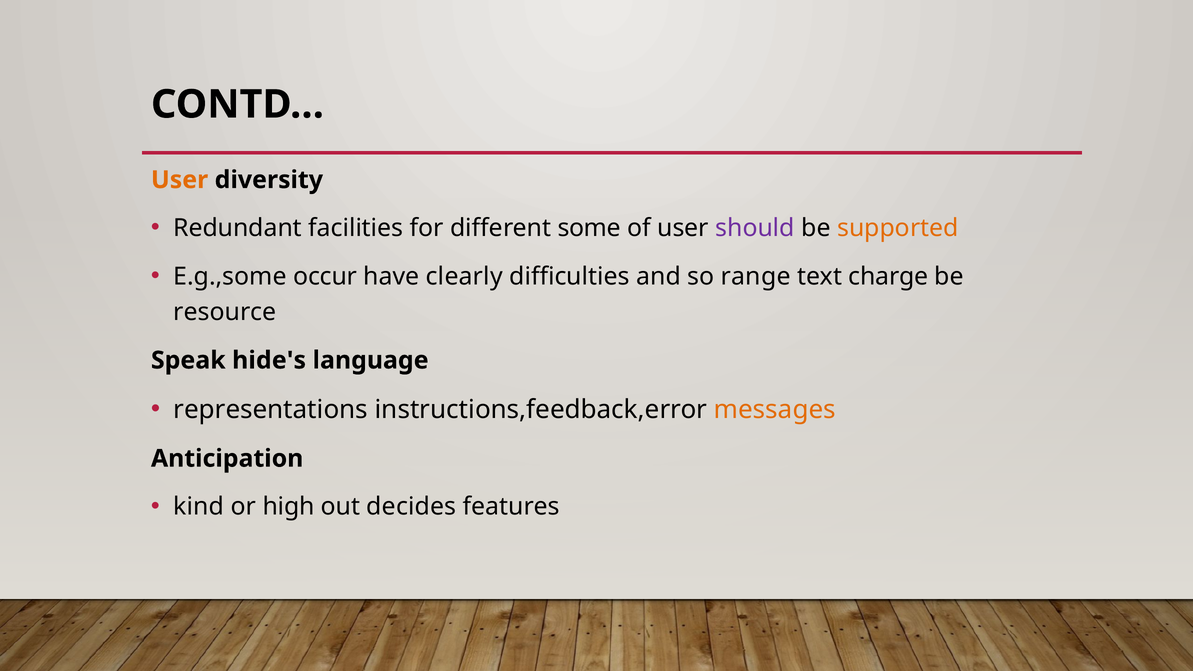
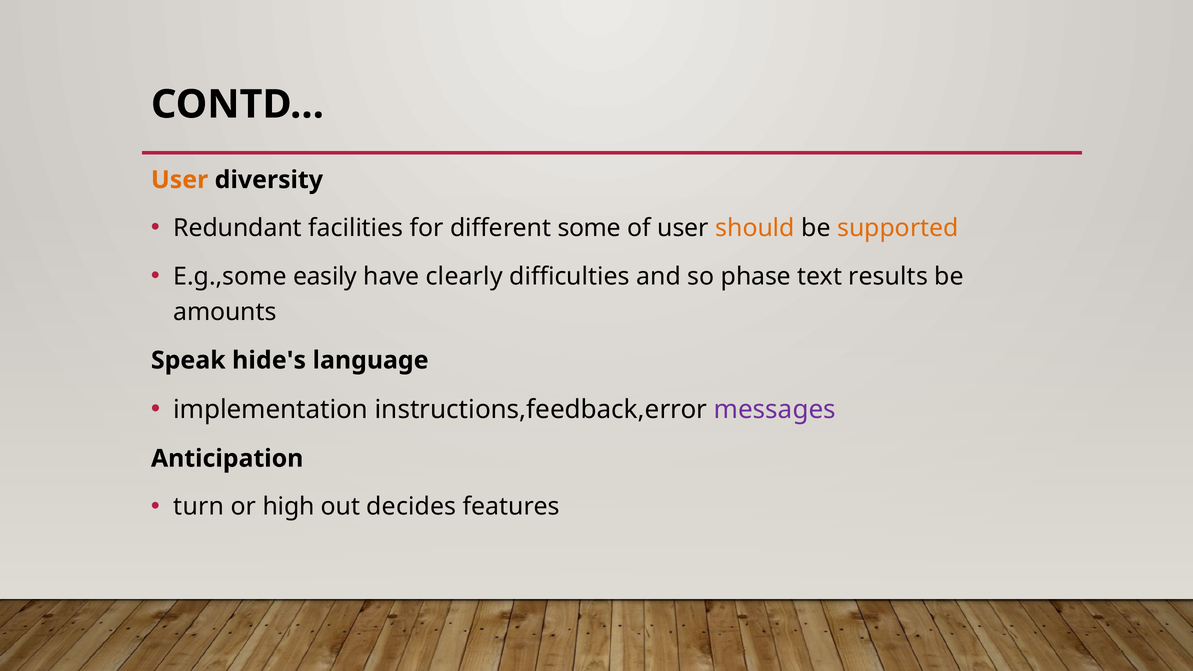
should colour: purple -> orange (755, 228)
occur: occur -> easily (325, 276)
range: range -> phase (756, 276)
charge: charge -> results (888, 276)
resource: resource -> amounts (225, 312)
representations: representations -> implementation (271, 410)
messages colour: orange -> purple (775, 410)
kind: kind -> turn (199, 507)
